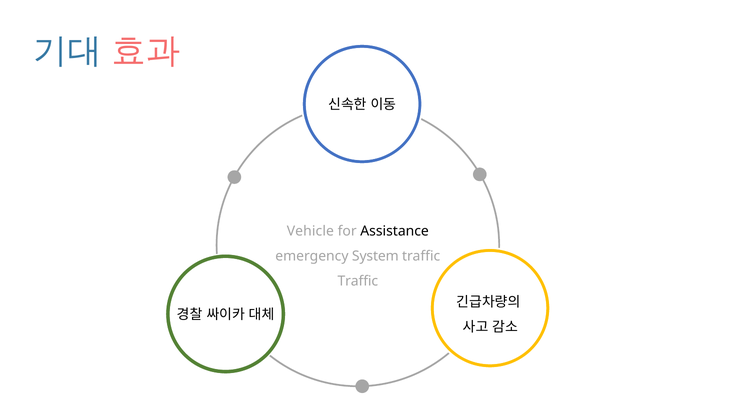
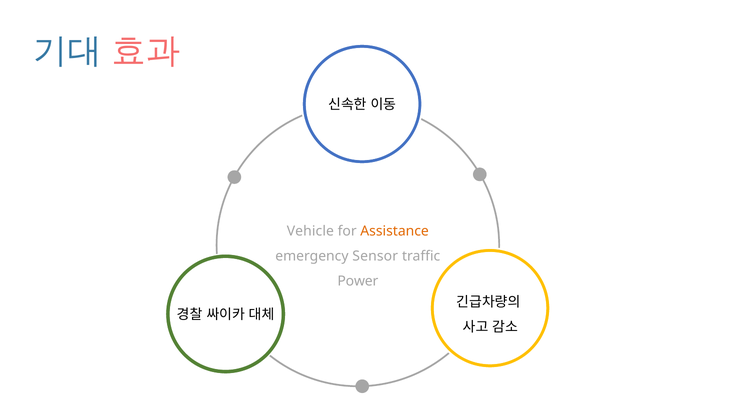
Assistance colour: black -> orange (395, 231)
System: System -> Sensor (375, 256)
Traffic: Traffic -> Power (358, 281)
